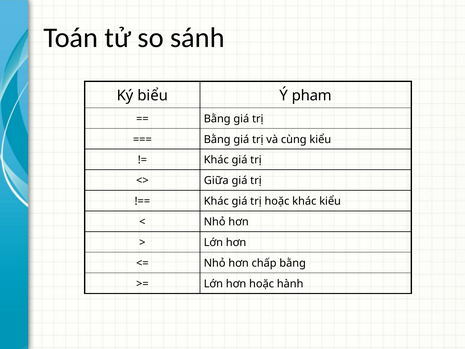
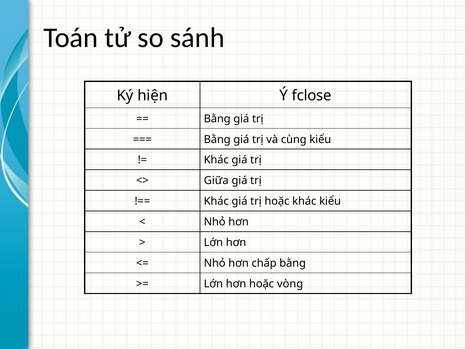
biểu: biểu -> hiện (153, 95)
pham: pham -> fclose (312, 95)
hành: hành -> vòng (290, 284)
